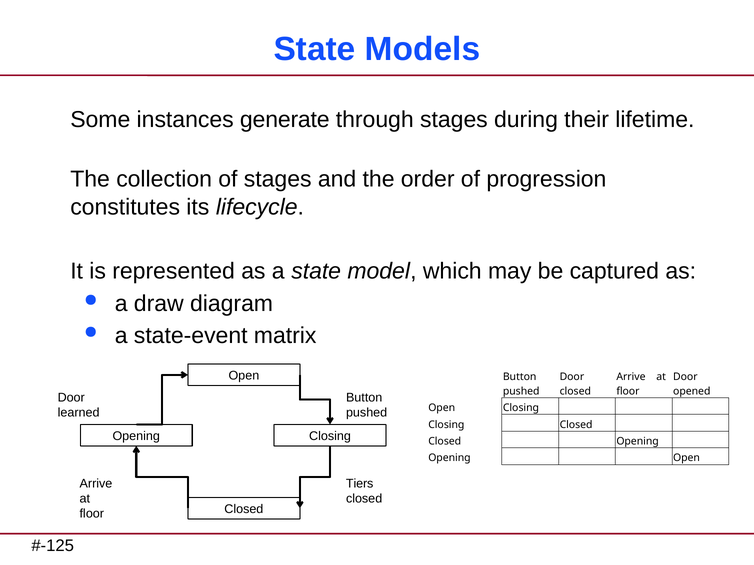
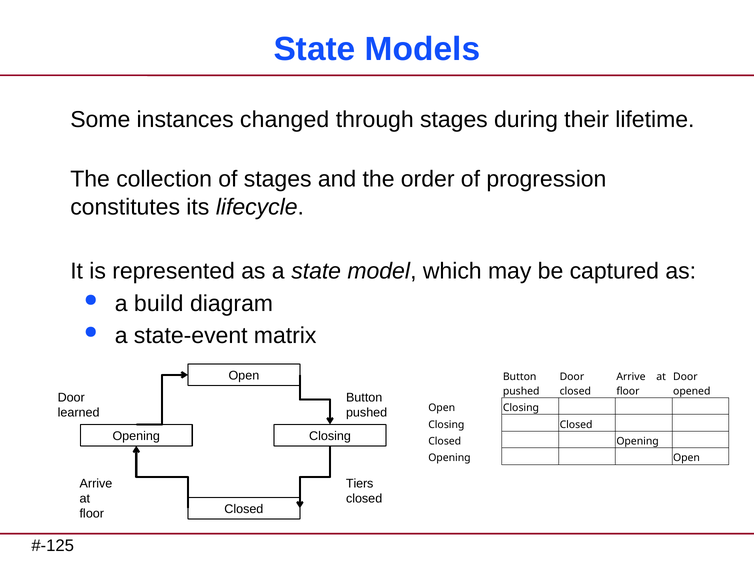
generate: generate -> changed (285, 120)
draw: draw -> build (159, 304)
